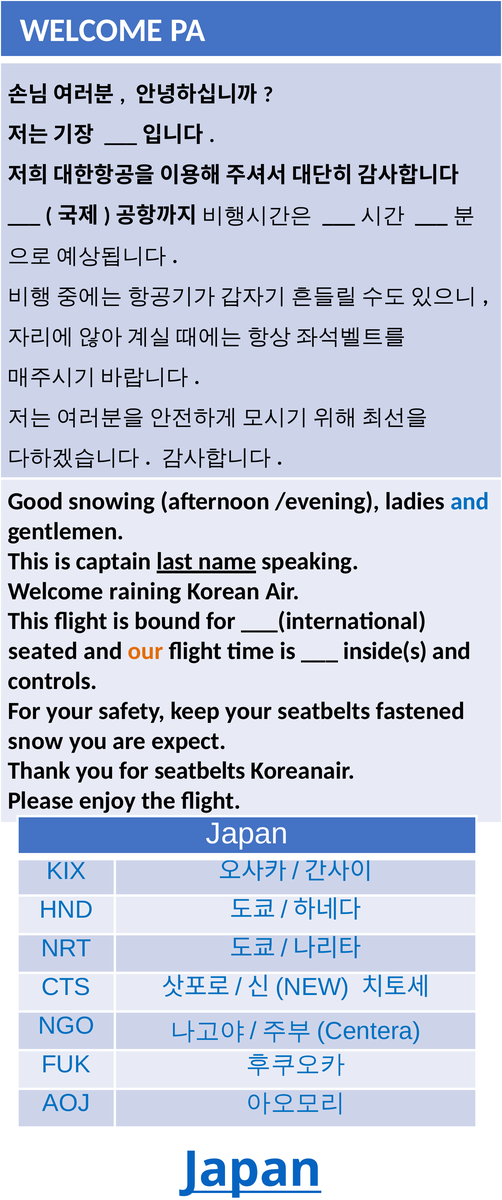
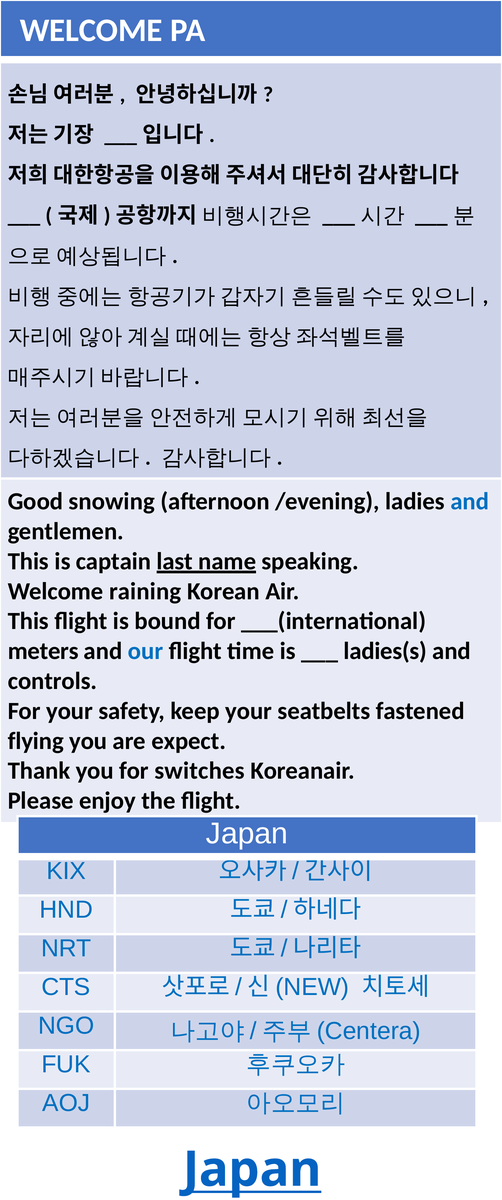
seated: seated -> meters (43, 652)
our colour: orange -> blue (146, 652)
inside(s: inside(s -> ladies(s (385, 652)
snow: snow -> flying (36, 742)
for seatbelts: seatbelts -> switches (200, 772)
